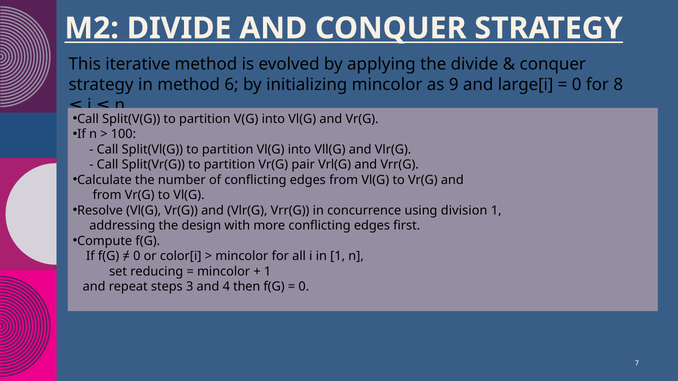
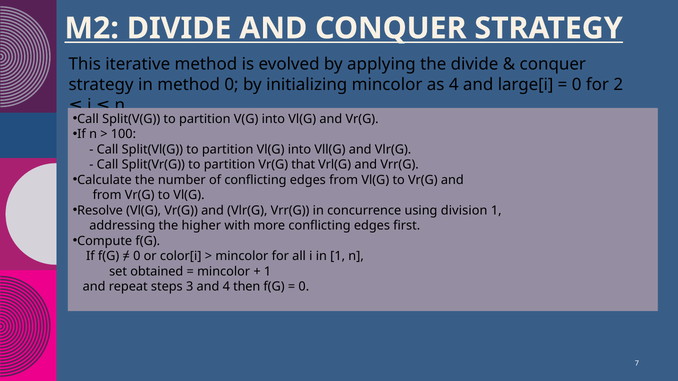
method 6: 6 -> 0 (232, 85)
as 9: 9 -> 4 (454, 85)
8: 8 -> 2 (618, 85)
pair: pair -> that (303, 165)
design: design -> higher (201, 226)
reducing: reducing -> obtained (157, 272)
